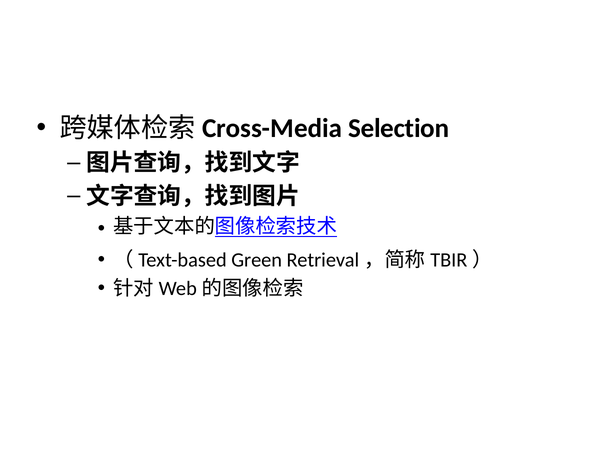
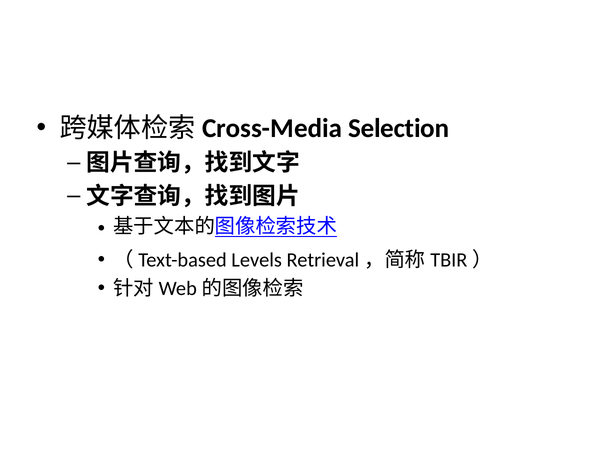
Green: Green -> Levels (257, 260)
